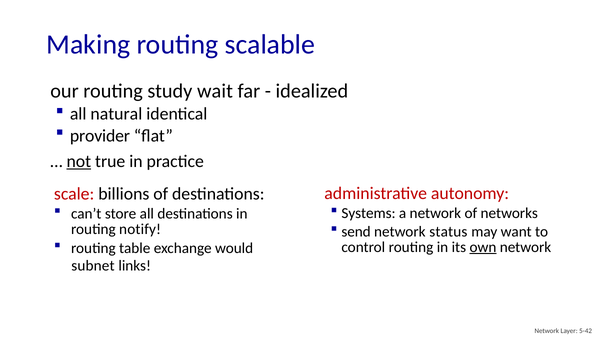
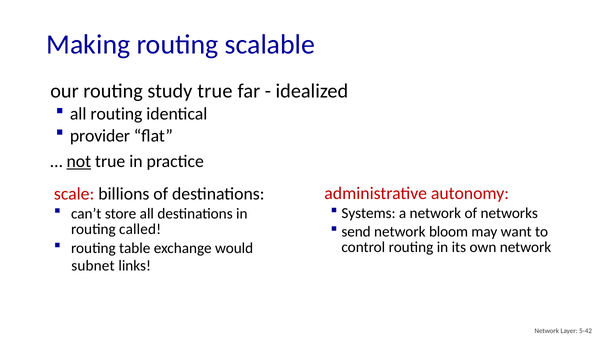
study wait: wait -> true (215, 91)
all natural: natural -> routing (116, 114)
notify: notify -> called (140, 229)
status: status -> bloom (449, 232)
own underline: present -> none (483, 247)
